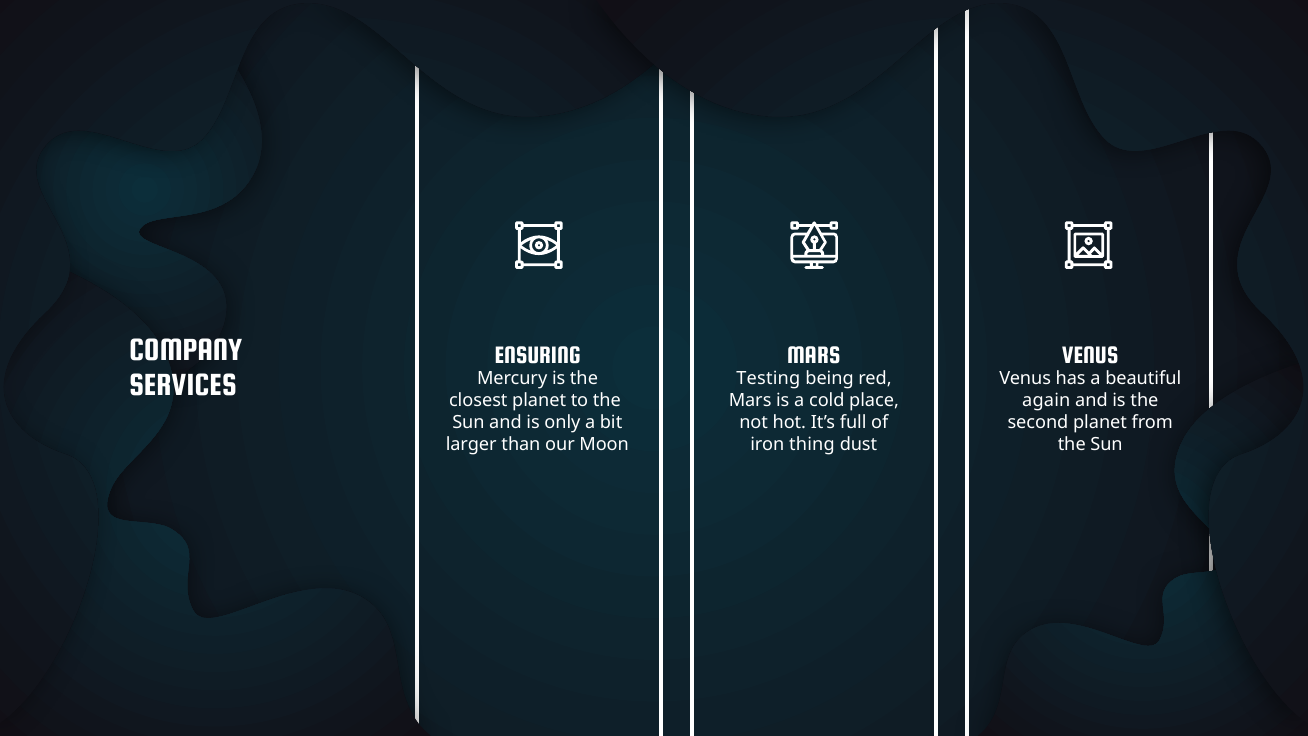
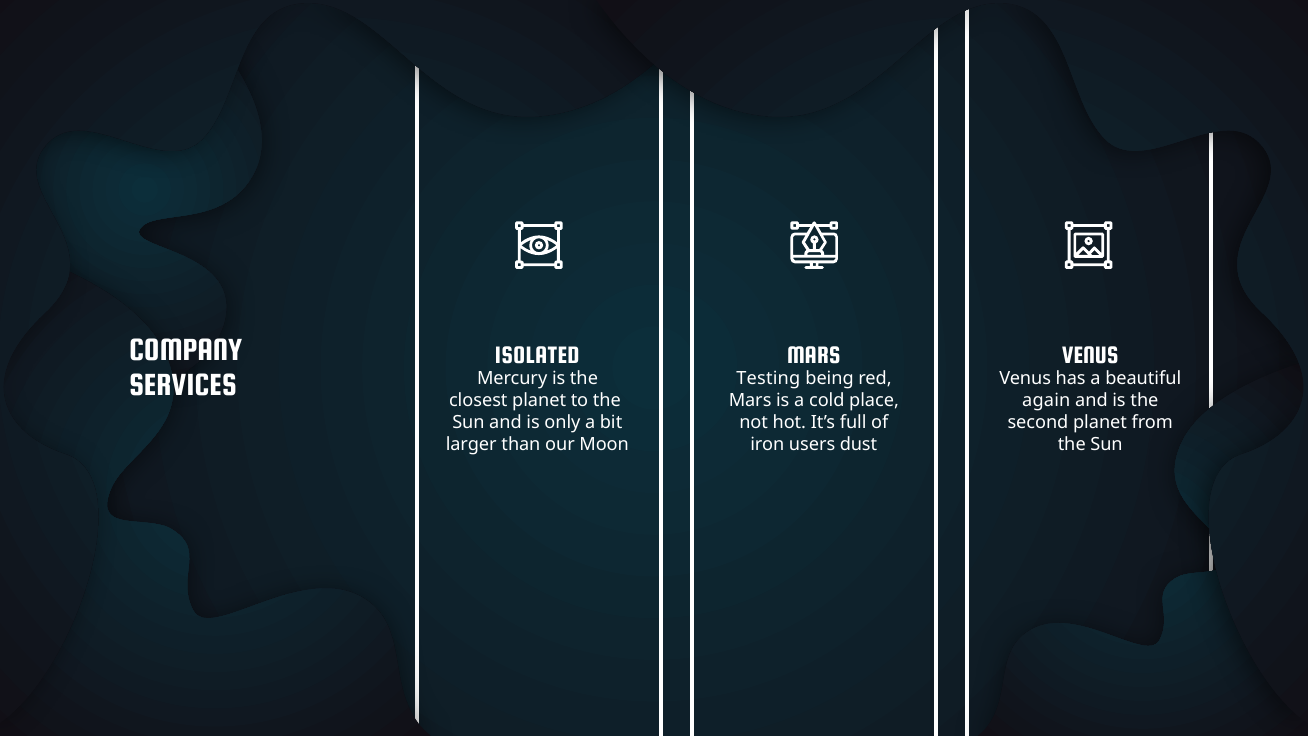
ENSURING: ENSURING -> ISOLATED (537, 355)
thing: thing -> users (812, 444)
